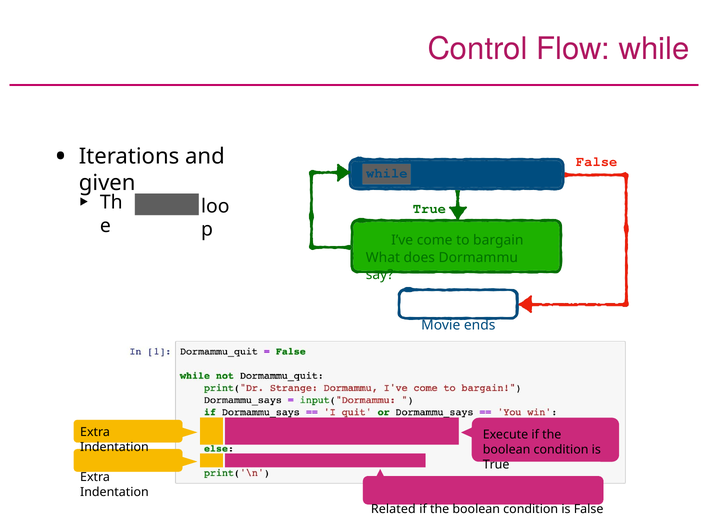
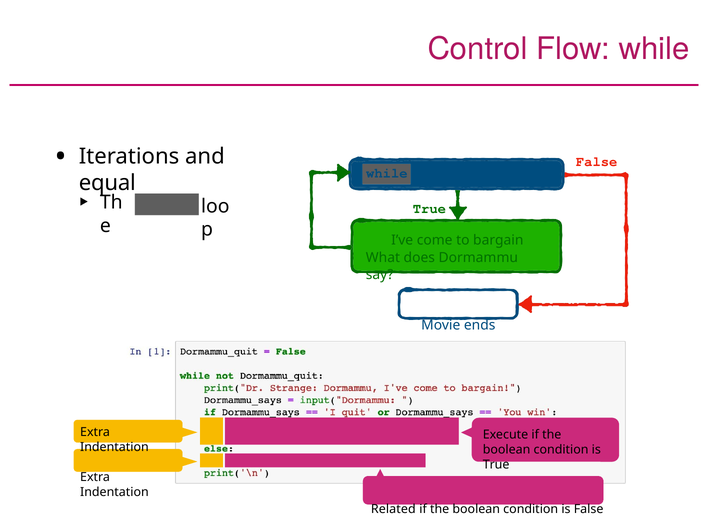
given: given -> equal (107, 183)
